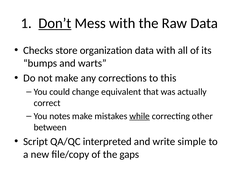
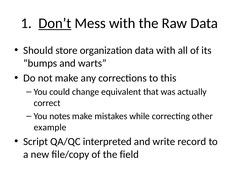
Checks: Checks -> Should (38, 50)
while underline: present -> none (140, 116)
between: between -> example (50, 127)
simple: simple -> record (192, 141)
gaps: gaps -> field (129, 154)
